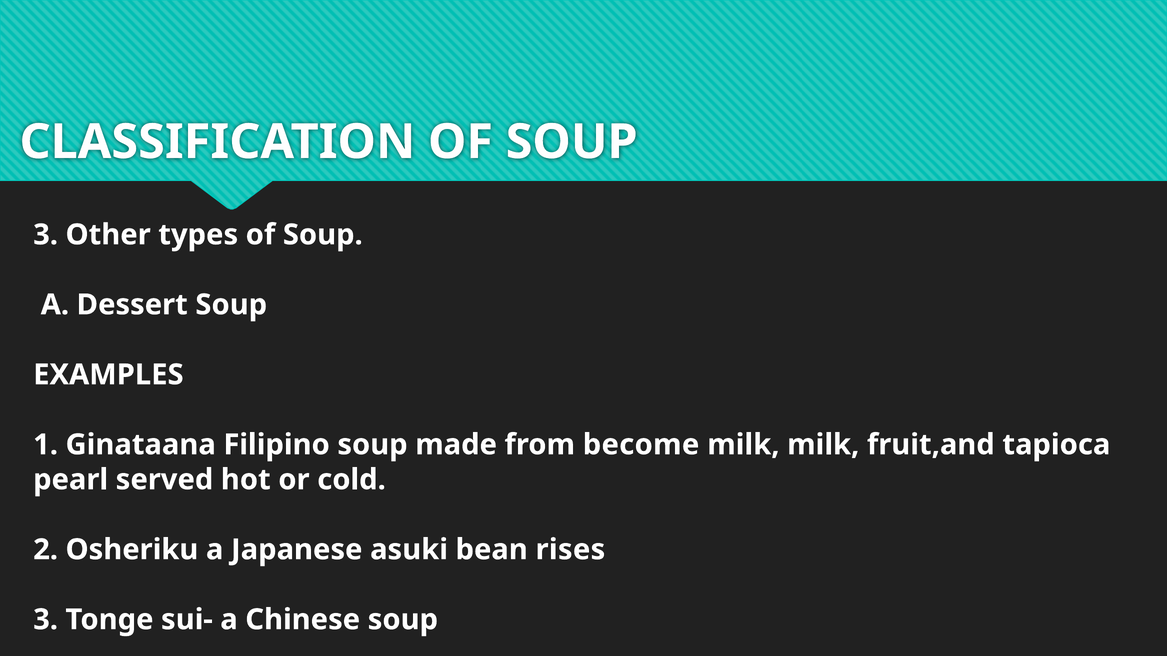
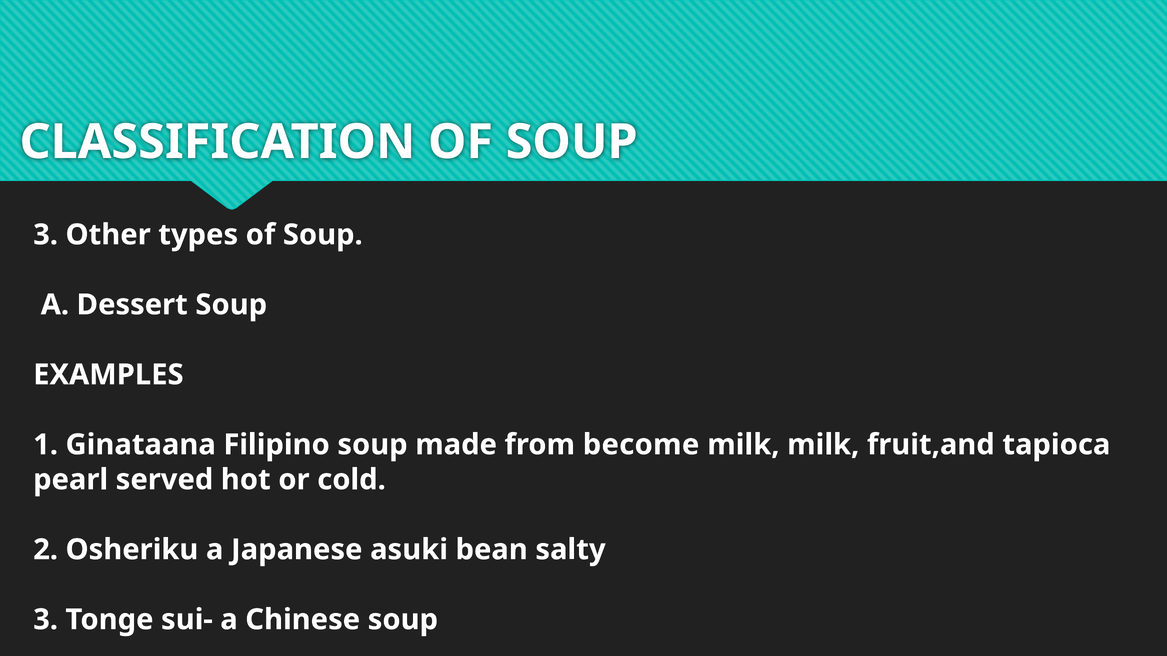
rises: rises -> salty (571, 550)
